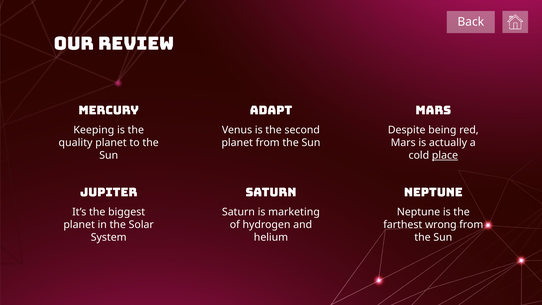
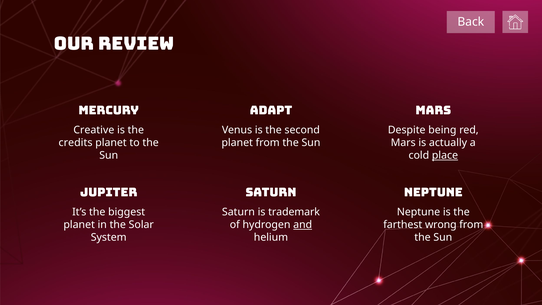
Keeping: Keeping -> Creative (94, 130)
quality: quality -> credits (76, 143)
marketing: marketing -> trademark (294, 212)
and underline: none -> present (303, 225)
